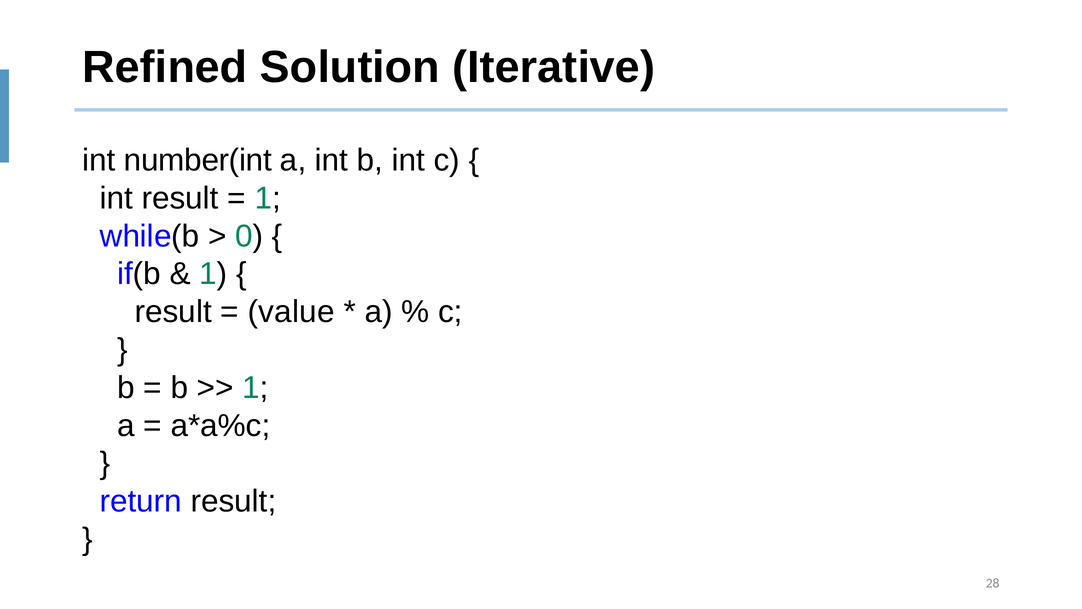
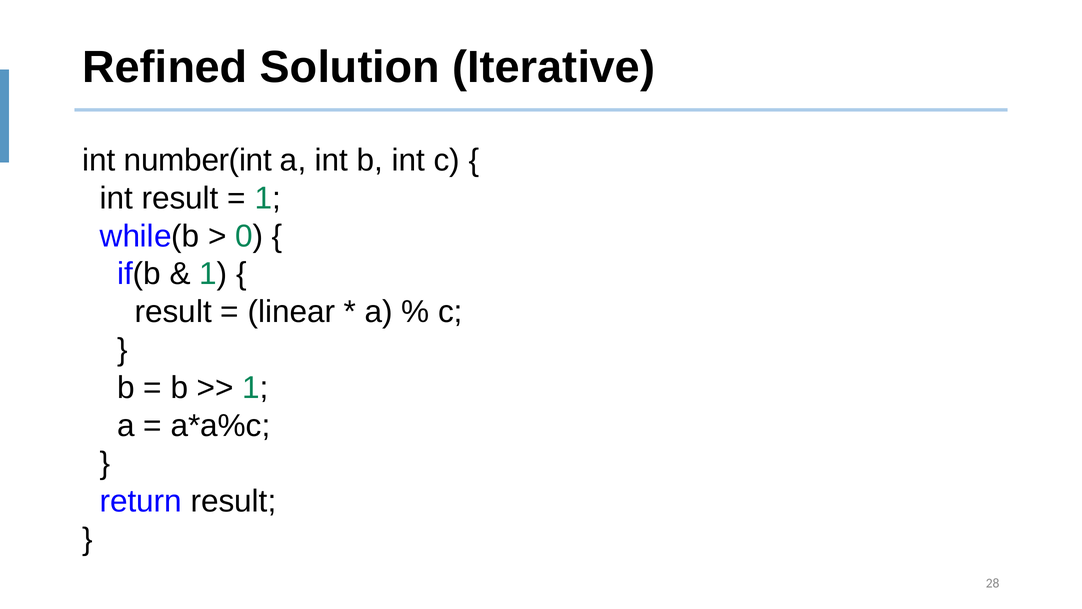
value: value -> linear (291, 312)
